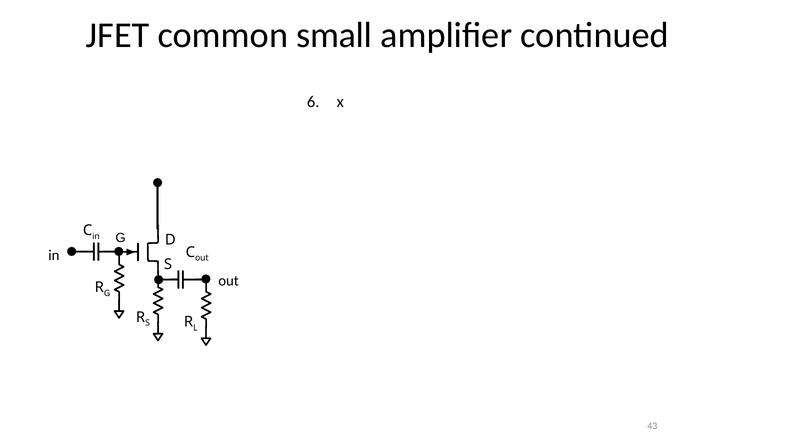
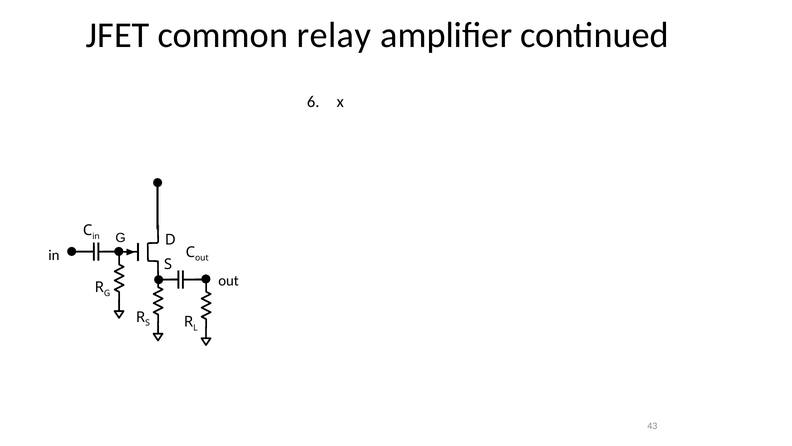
small: small -> relay (334, 35)
